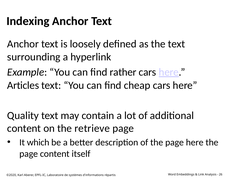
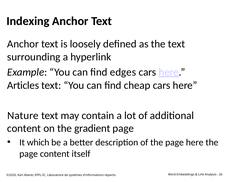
rather: rather -> edges (123, 72)
Quality: Quality -> Nature (23, 116)
retrieve: retrieve -> gradient (92, 129)
